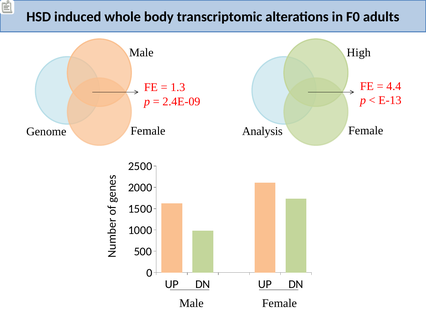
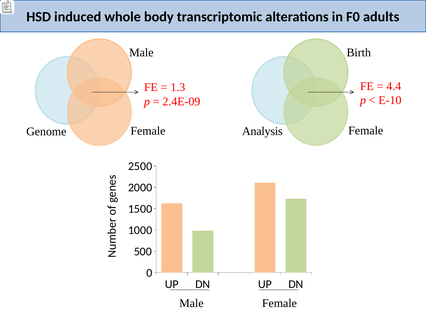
High: High -> Birth (359, 53)
E-13: E-13 -> E-10 (390, 101)
